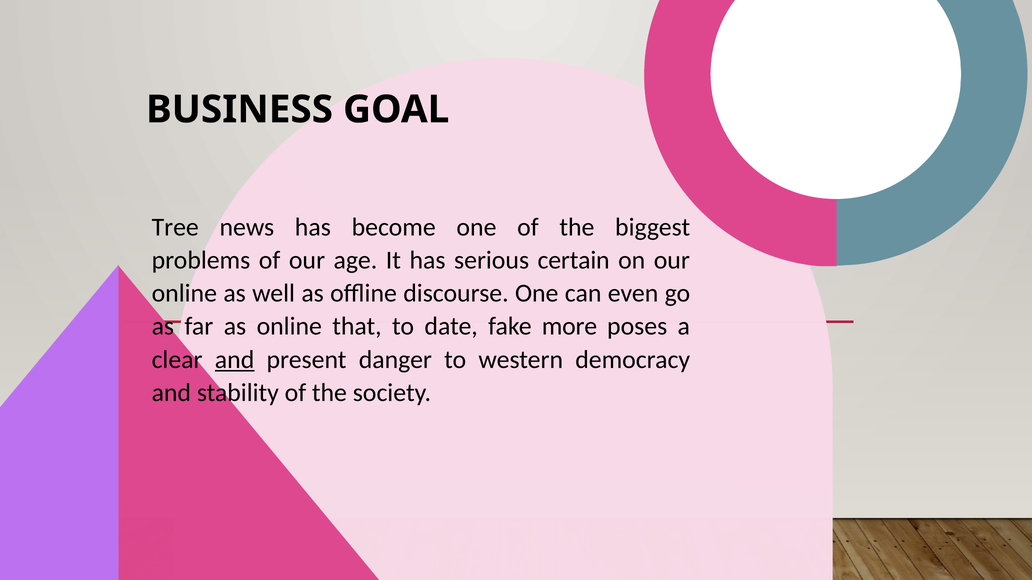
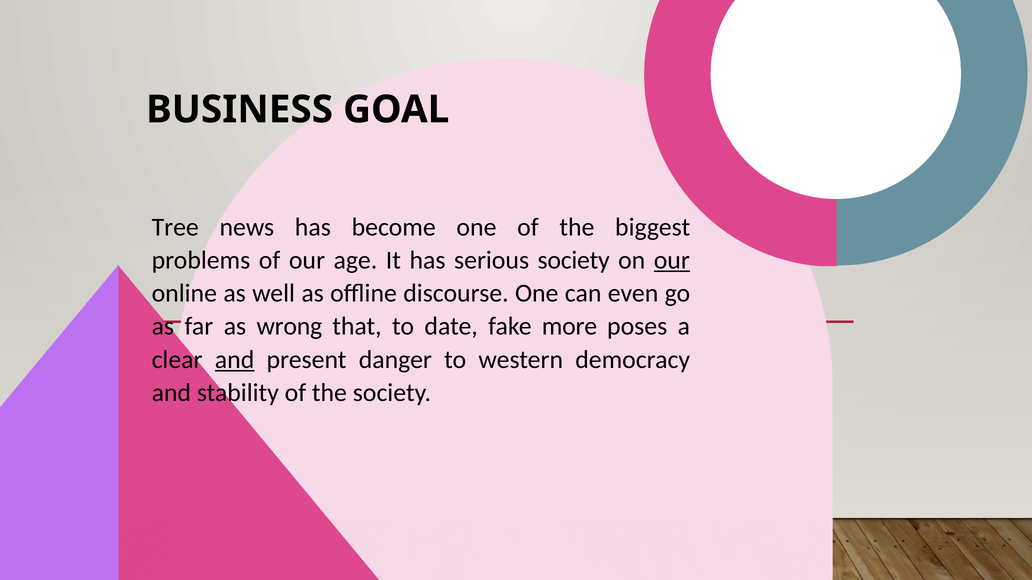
serious certain: certain -> society (574, 260)
our underline: none -> present (672, 260)
as online: online -> wrong (289, 327)
